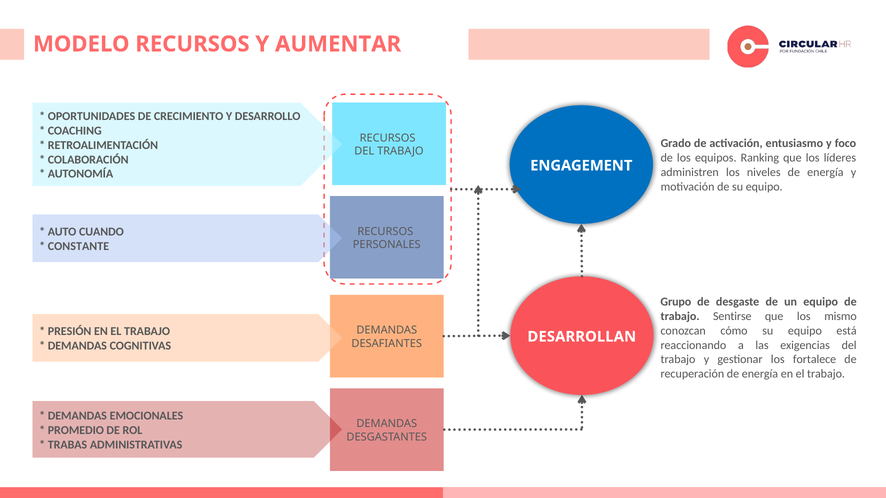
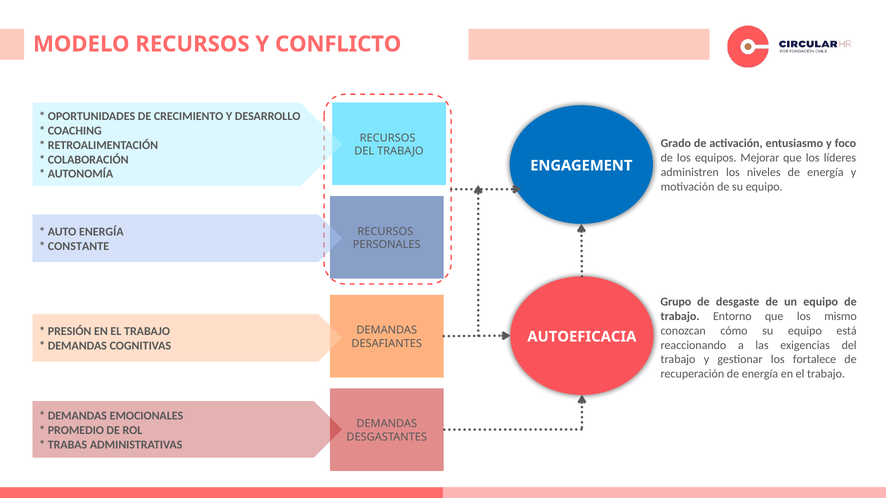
AUMENTAR: AUMENTAR -> CONFLICTO (338, 44)
Ranking: Ranking -> Mejorar (760, 158)
AUTO CUANDO: CUANDO -> ENERGÍA (101, 232)
Sentirse: Sentirse -> Entorno (732, 317)
DESARROLLAN: DESARROLLAN -> AUTOEFICACIA (582, 337)
